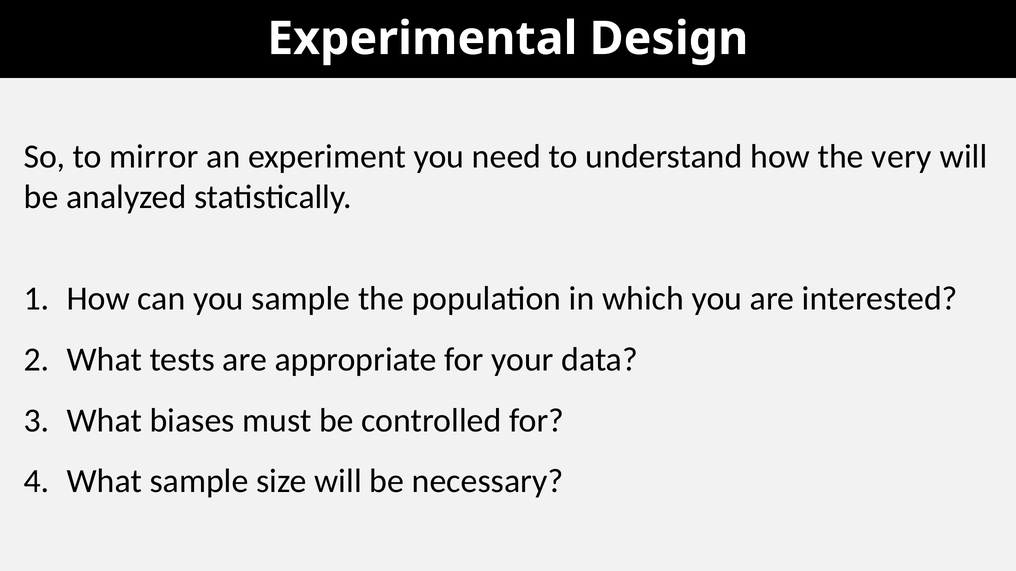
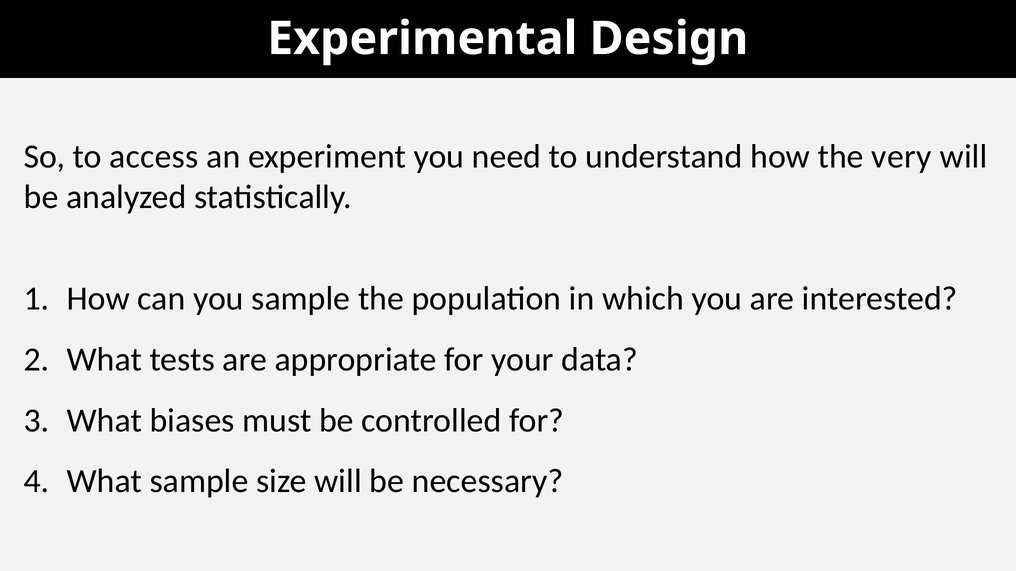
mirror: mirror -> access (154, 157)
